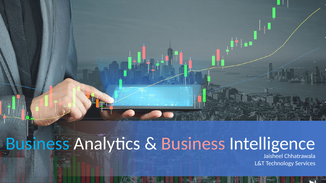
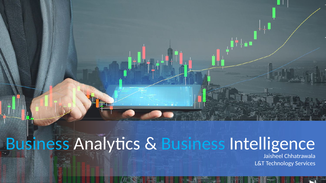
Business colour: pink -> light blue (193, 144)
